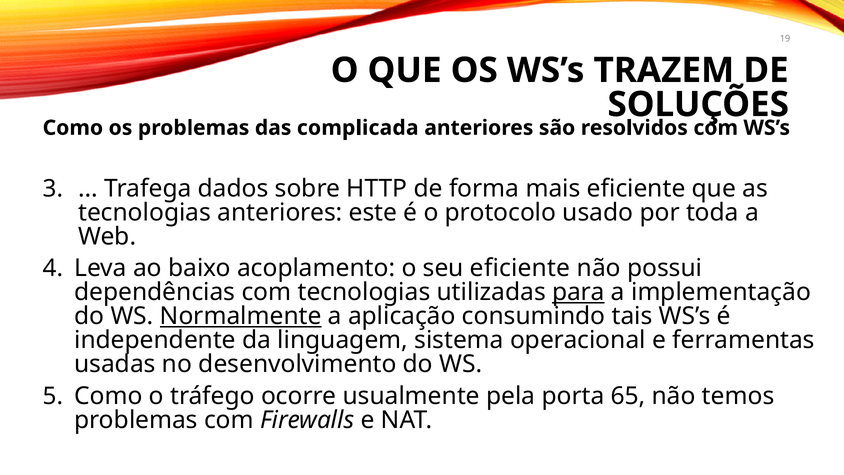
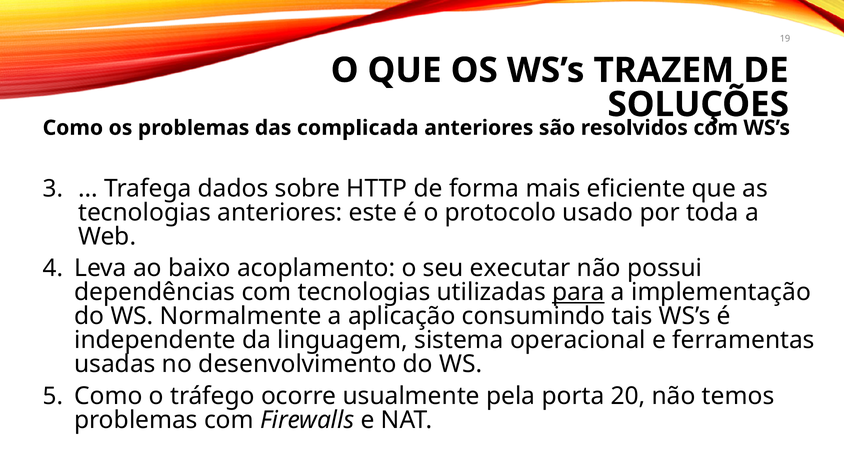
seu eficiente: eficiente -> executar (520, 268)
Normalmente underline: present -> none (241, 316)
65: 65 -> 20 (628, 396)
